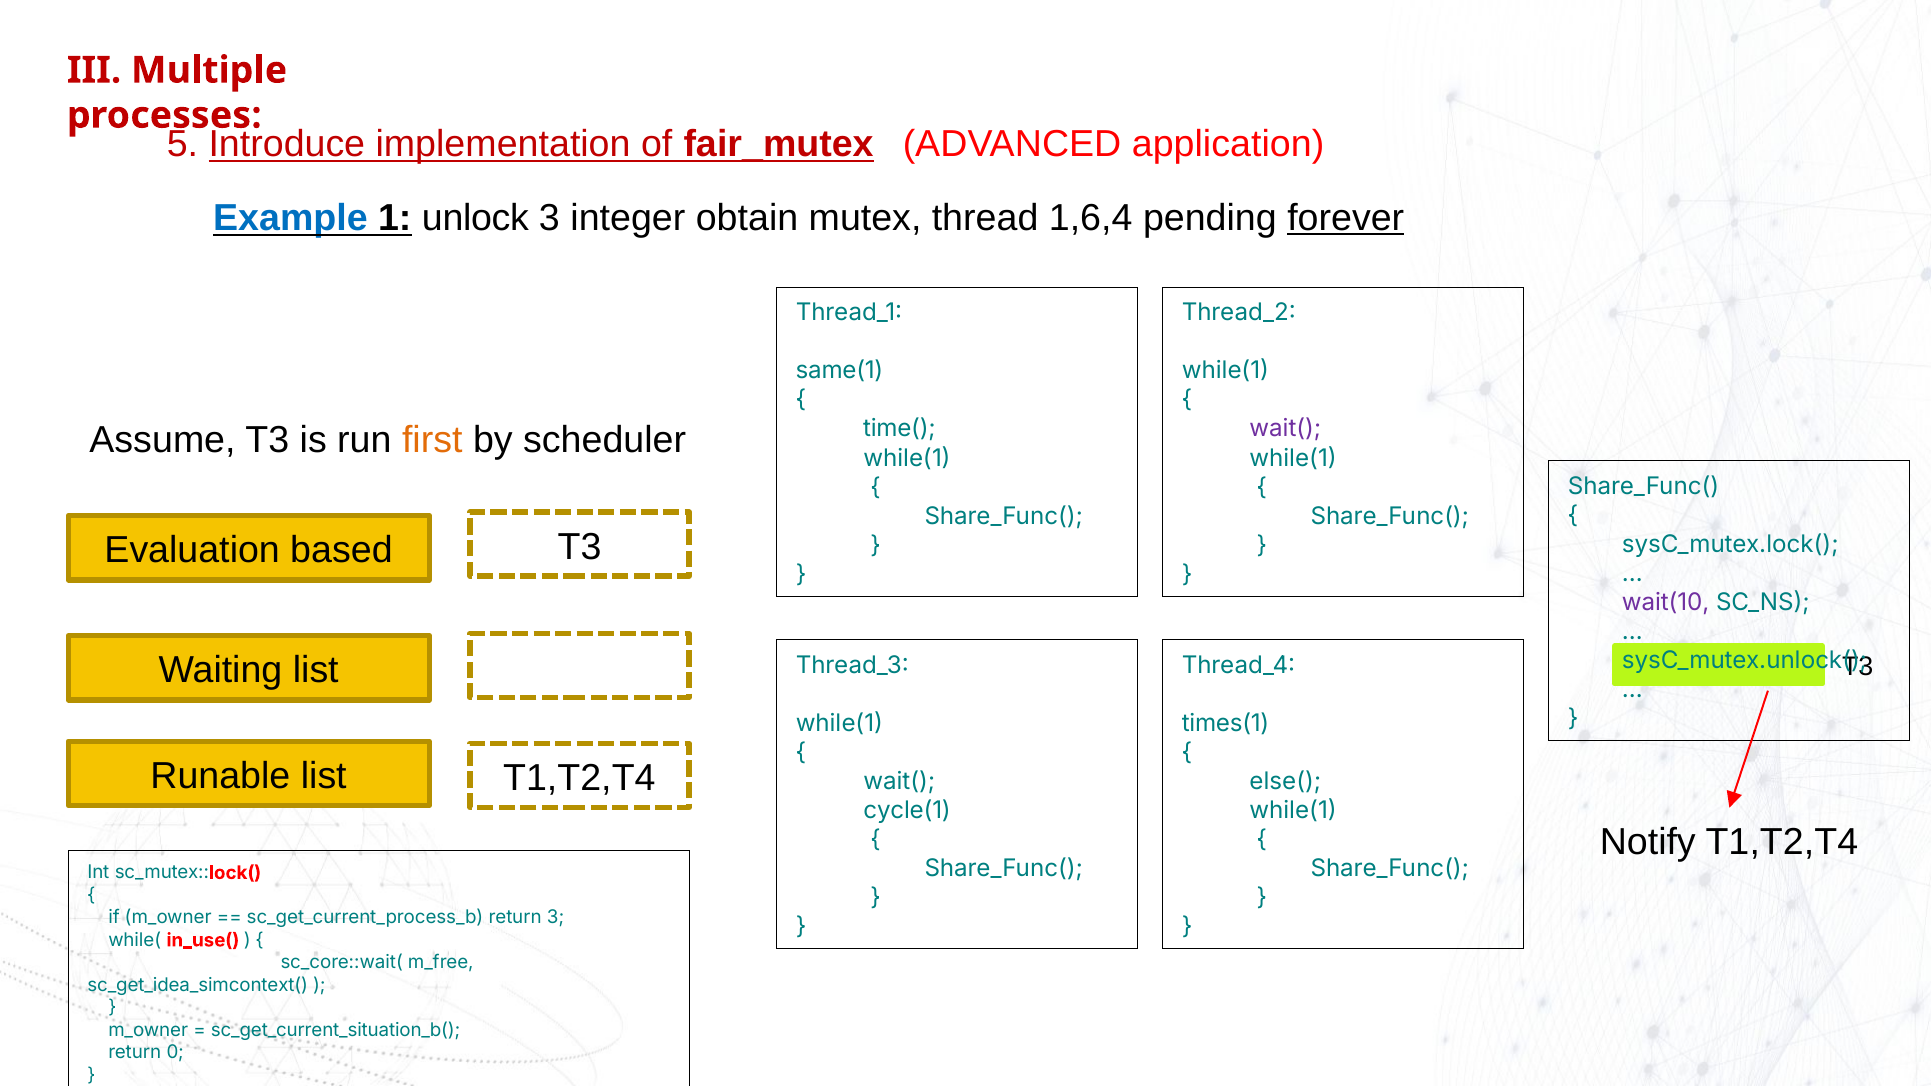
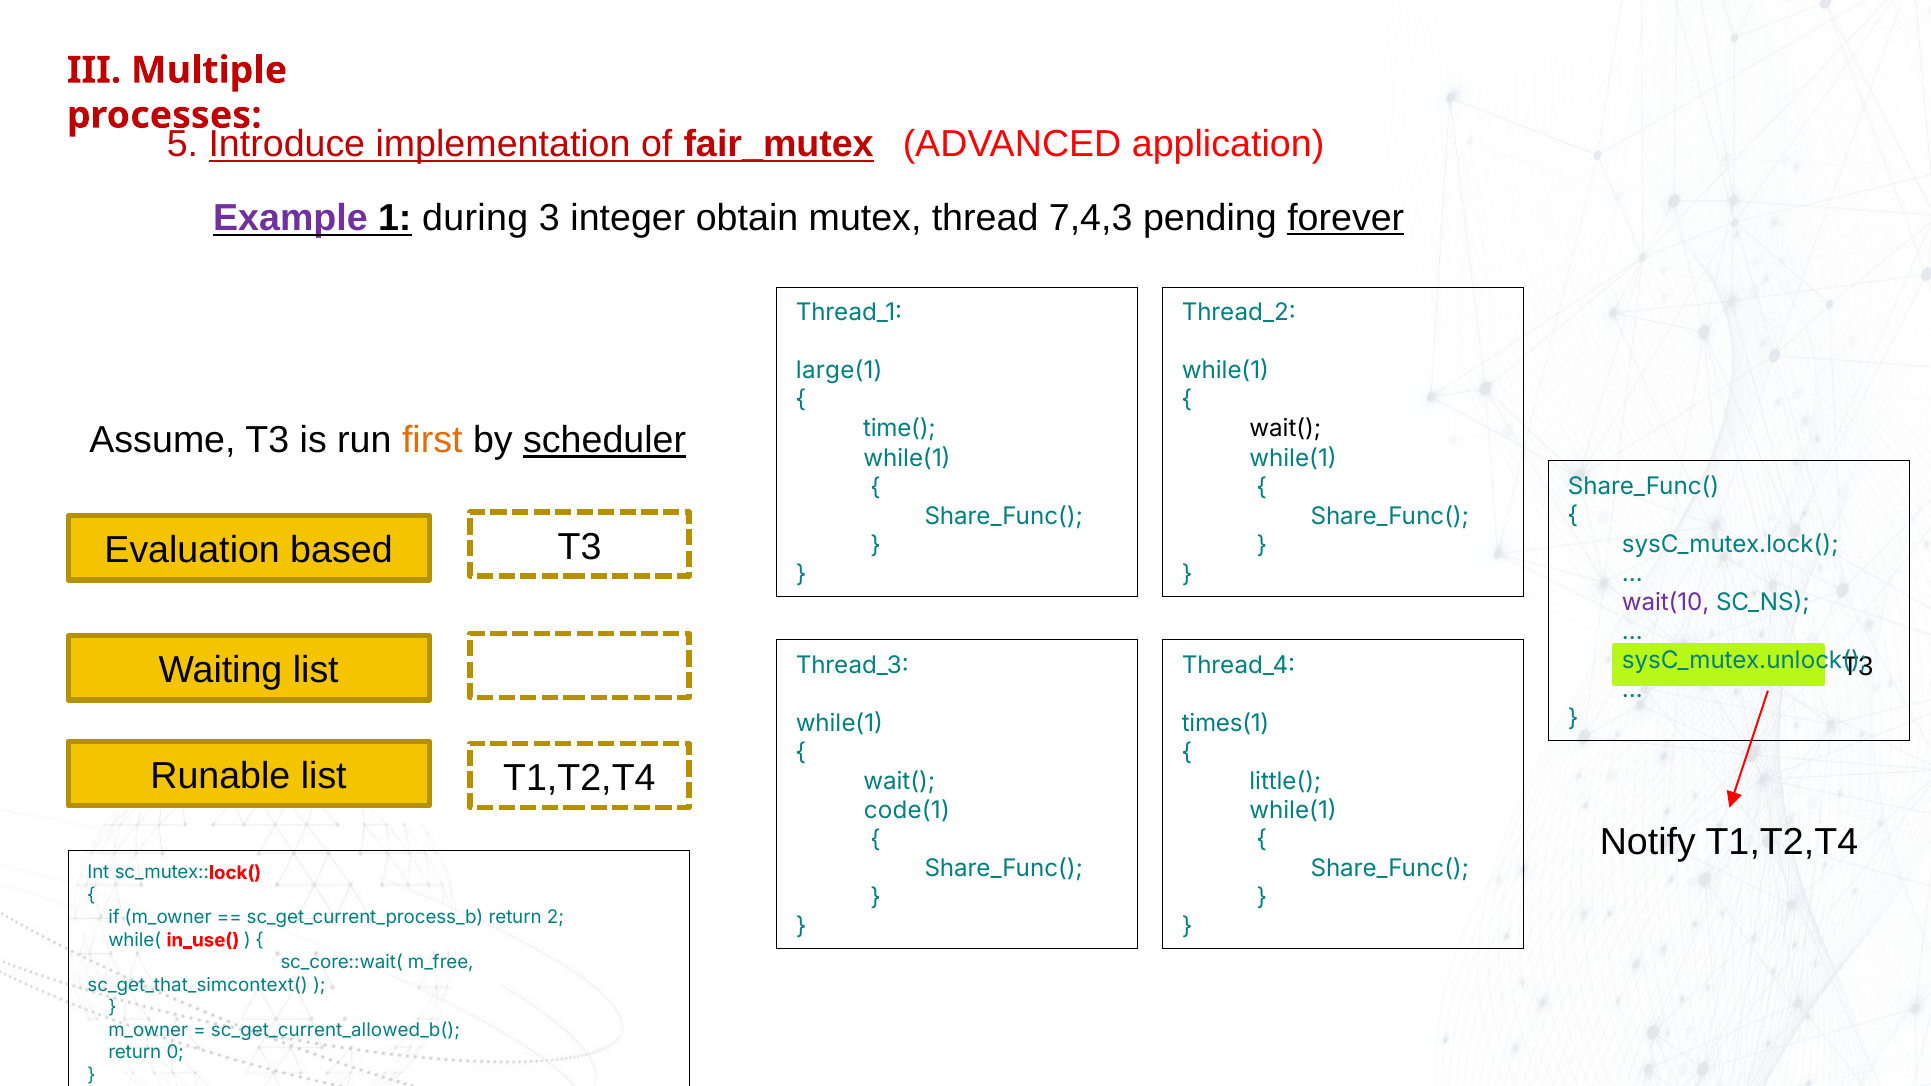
Example colour: blue -> purple (290, 218)
unlock: unlock -> during (475, 218)
1,6,4: 1,6,4 -> 7,4,3 (1091, 218)
same(1: same(1 -> large(1 (839, 371)
wait( colour: purple -> black (1285, 429)
scheduler underline: none -> present (605, 440)
else(: else( -> little( (1285, 782)
cycle(1: cycle(1 -> code(1 (907, 811)
return 3: 3 -> 2 (555, 918)
sc_get_idea_simcontext(: sc_get_idea_simcontext( -> sc_get_that_simcontext( (198, 985)
sc_get_current_situation_b(: sc_get_current_situation_b( -> sc_get_current_allowed_b( (335, 1030)
